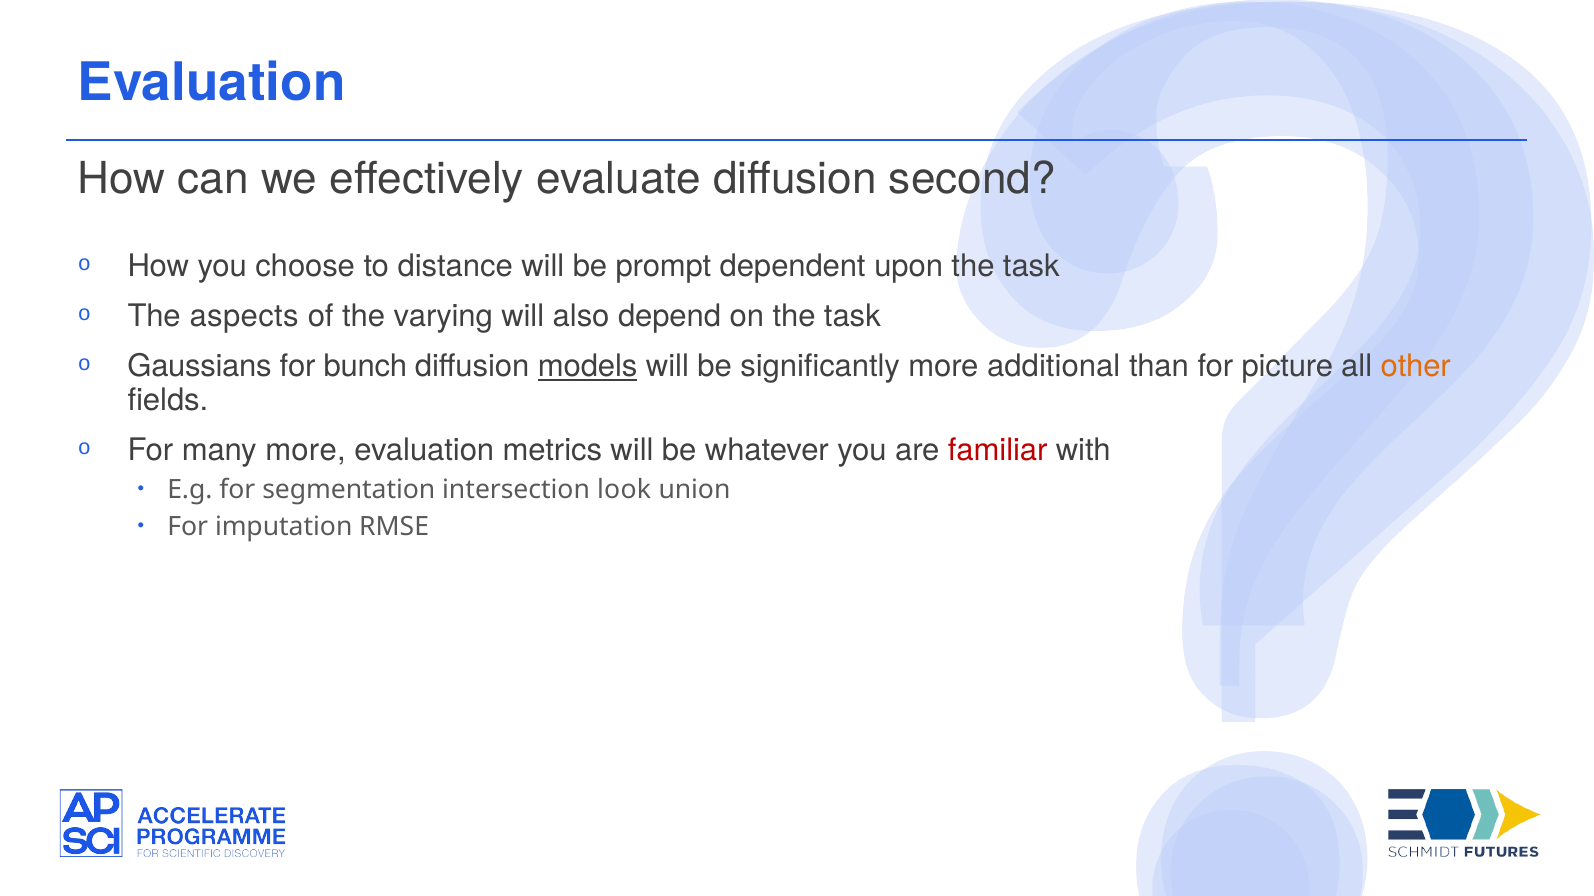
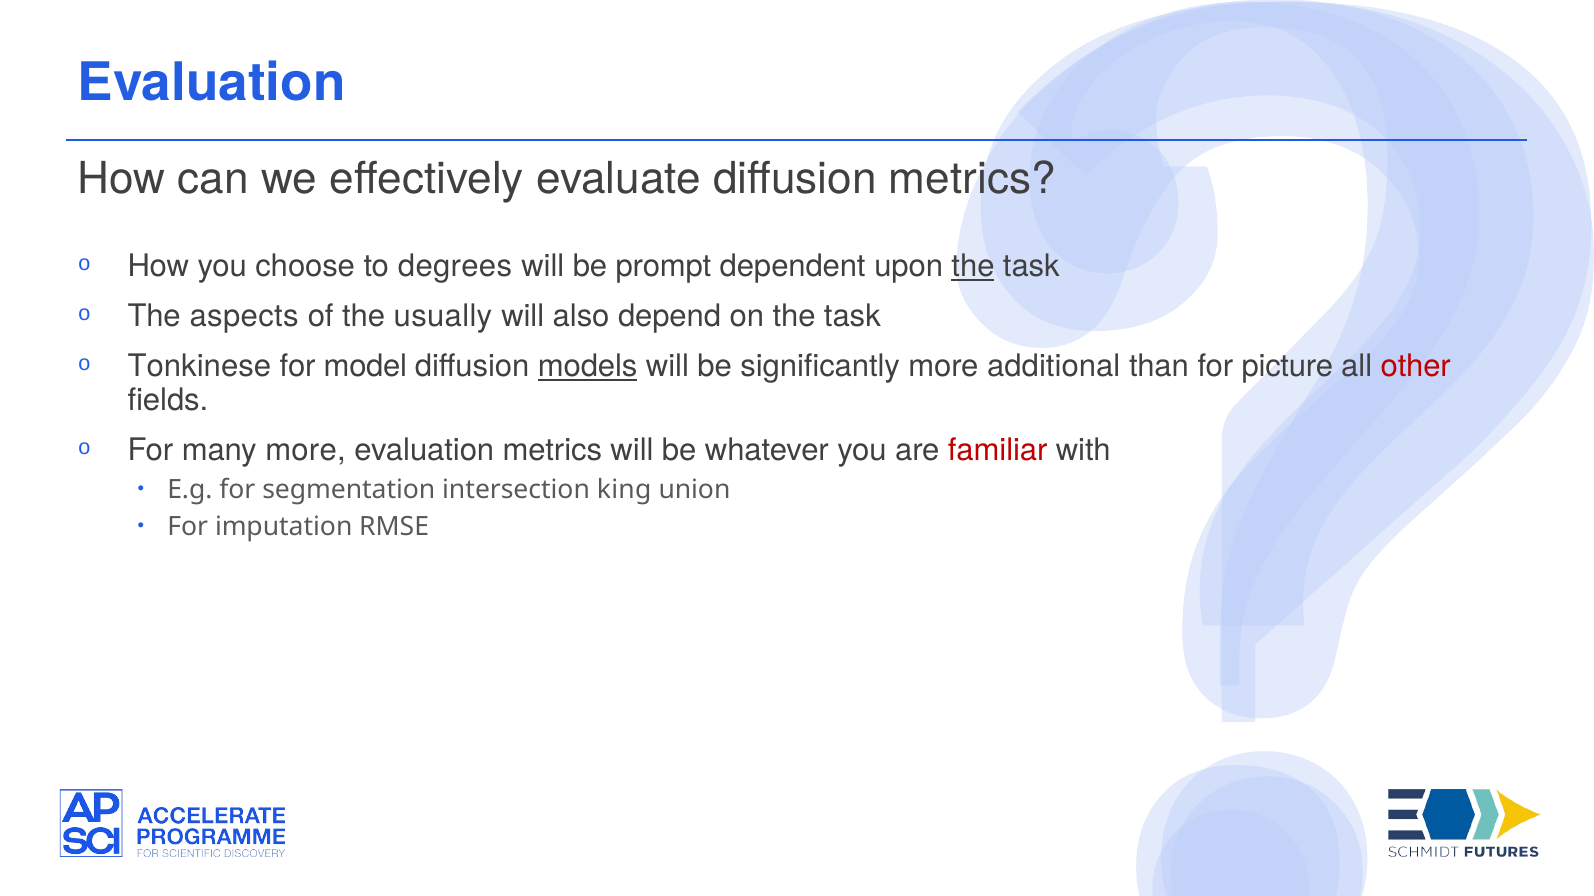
diffusion second: second -> metrics (972, 179)
distance: distance -> degrees (455, 267)
the underline: none -> present (973, 267)
varying: varying -> usually (443, 317)
Gaussians: Gaussians -> Tonkinese (199, 367)
bunch: bunch -> model (365, 367)
other colour: orange -> red (1416, 367)
look: look -> king (624, 490)
